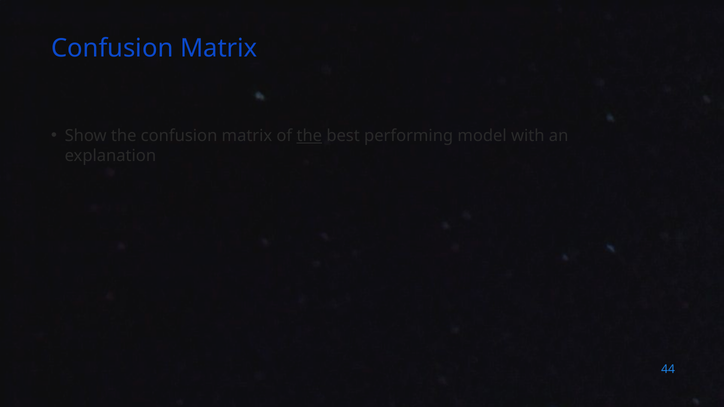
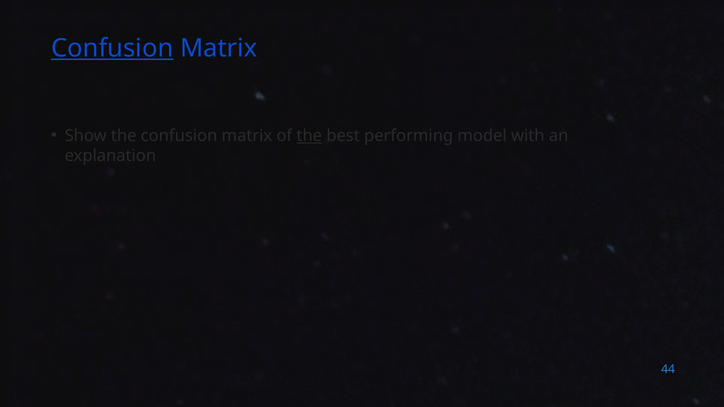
Confusion underline: none -> present (112, 48)
